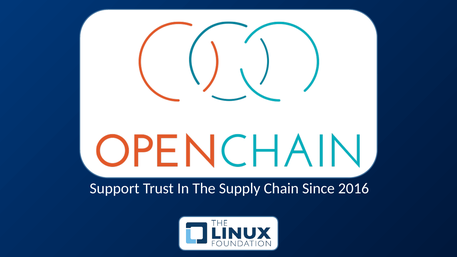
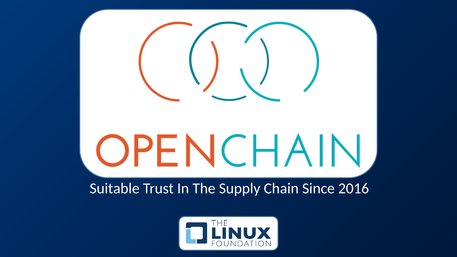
Support: Support -> Suitable (115, 189)
